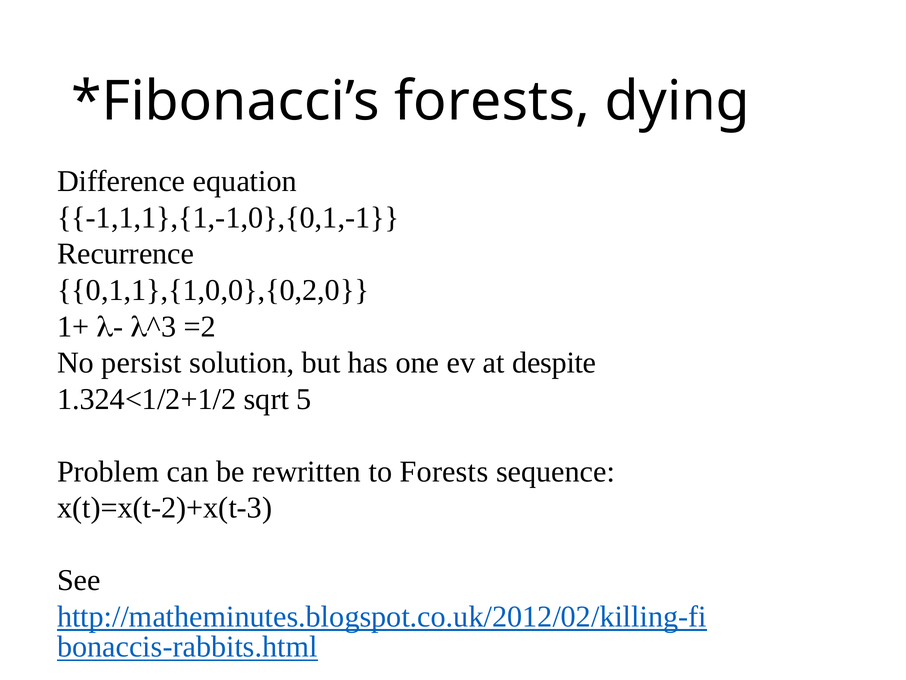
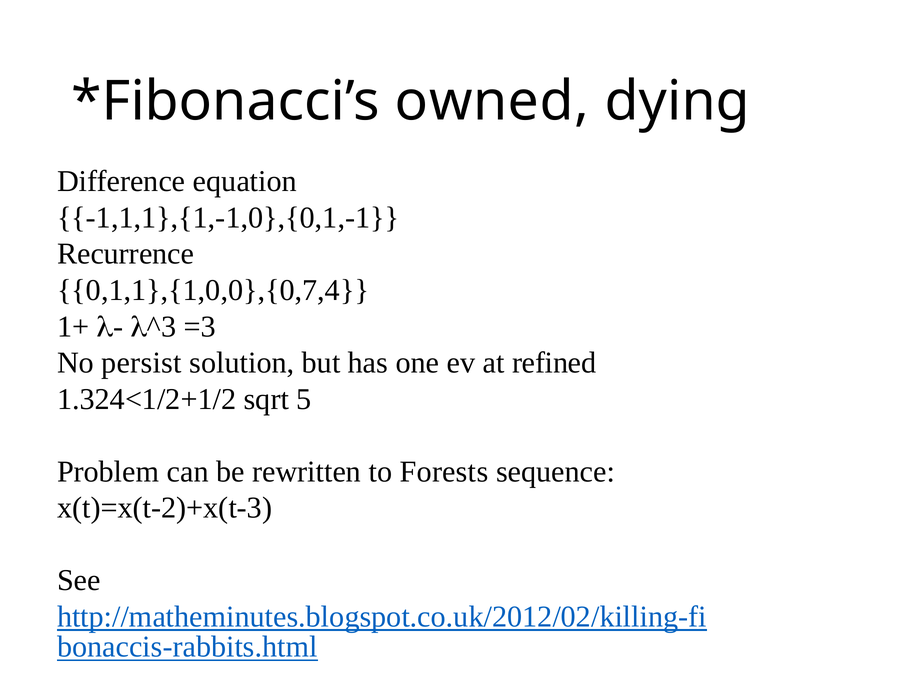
forests: forests -> owned (492, 101)
0,1,1},{1,0,0},{0,2,0: 0,1,1},{1,0,0},{0,2,0 -> 0,1,1},{1,0,0},{0,7,4 (213, 290)
=2: =2 -> =3 (200, 326)
despite: despite -> refined (554, 363)
